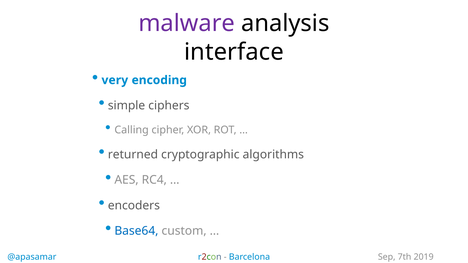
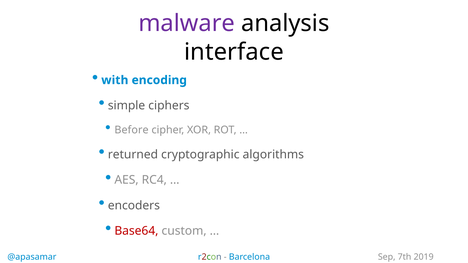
very: very -> with (115, 80)
Calling: Calling -> Before (132, 130)
Base64 colour: blue -> red (136, 231)
